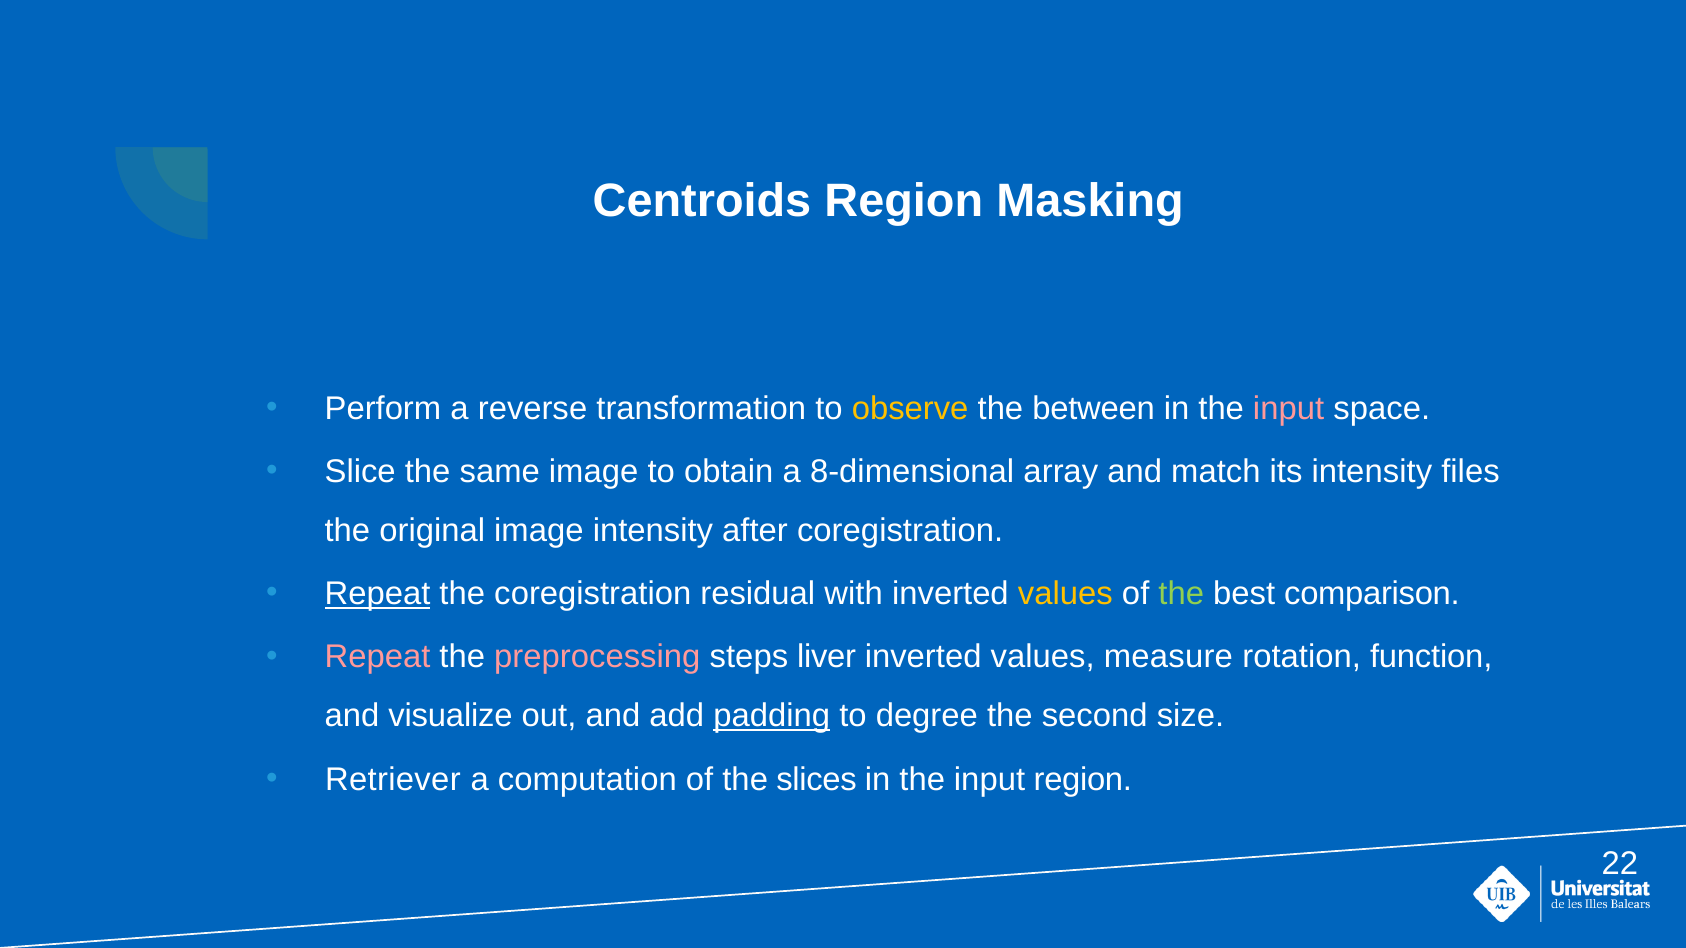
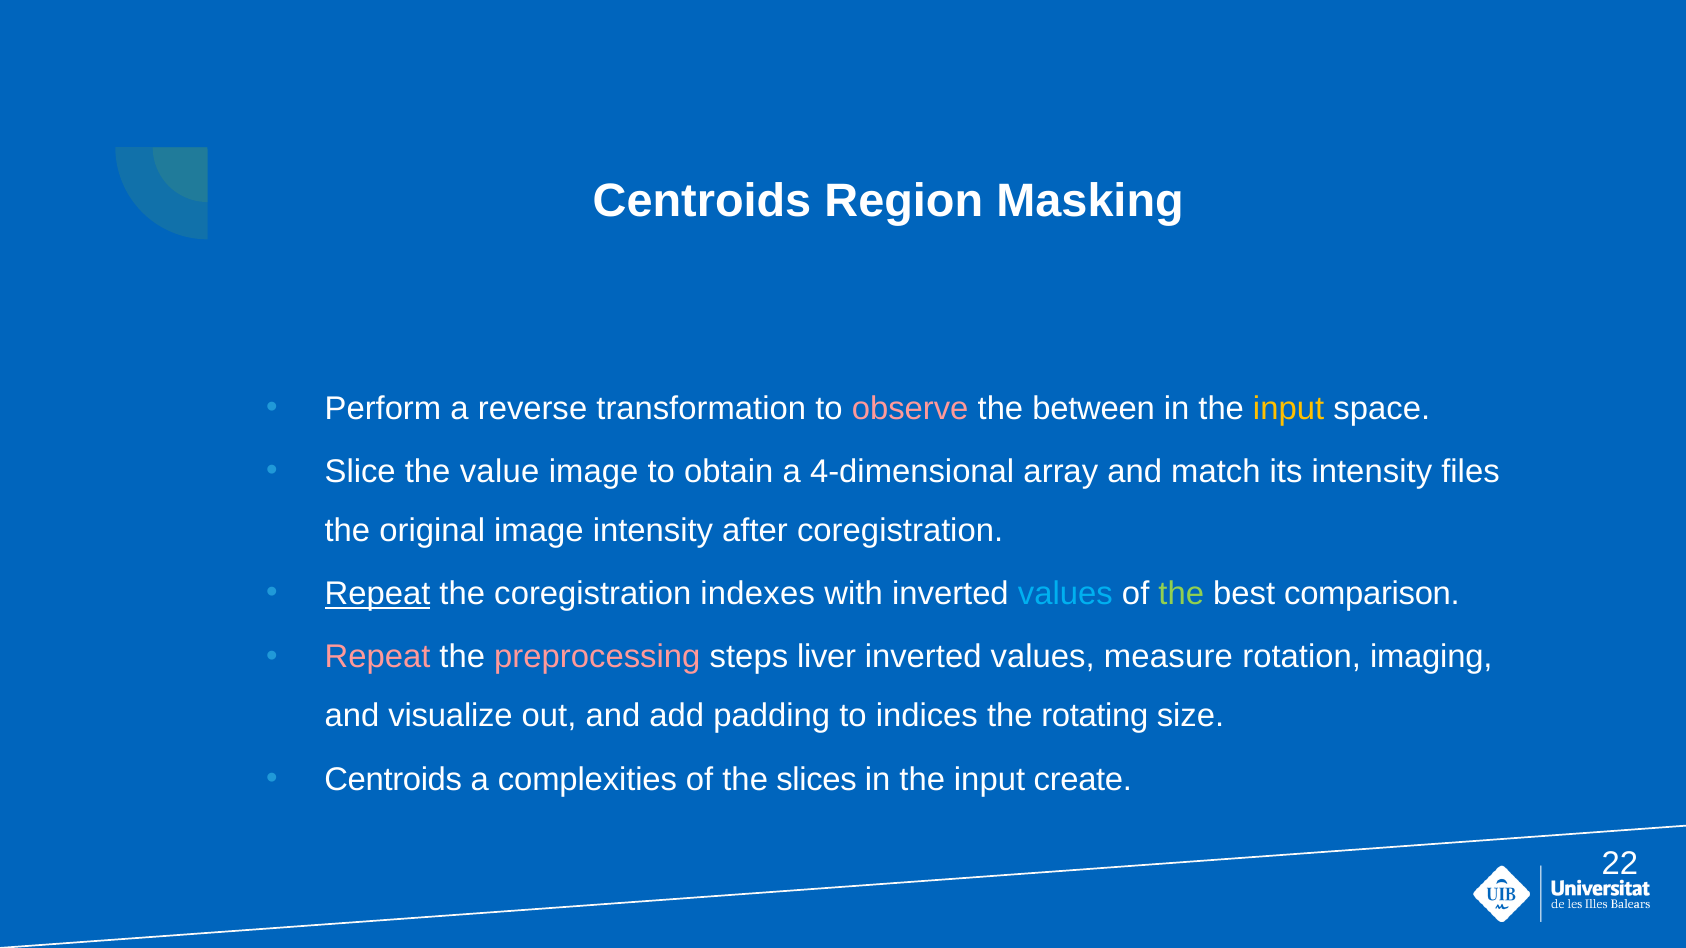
observe colour: yellow -> pink (910, 409)
input colour: pink -> yellow (1289, 409)
same: same -> value (500, 472)
8-dimensional: 8-dimensional -> 4-dimensional (912, 472)
residual: residual -> indexes (758, 594)
values colour: yellow -> light blue (1065, 594)
function: function -> imaging (1431, 657)
padding underline: present -> none (772, 716)
degree: degree -> indices (927, 716)
second: second -> rotating (1095, 716)
Retriever: Retriever -> Centroids (393, 780)
computation: computation -> complexities (587, 780)
input region: region -> create (1083, 780)
